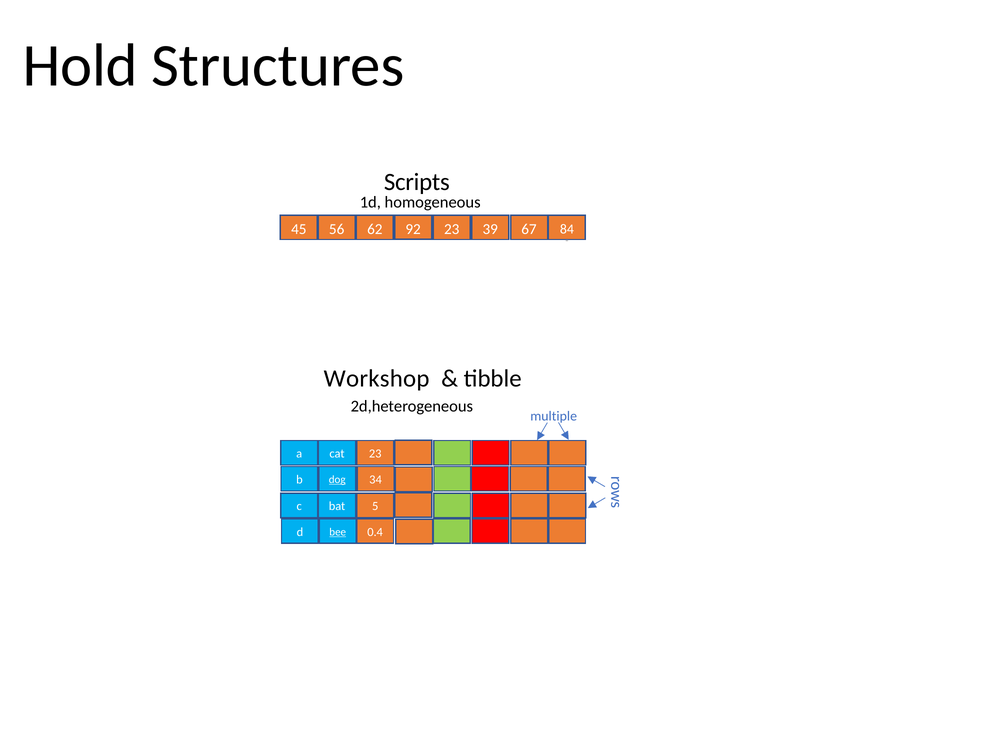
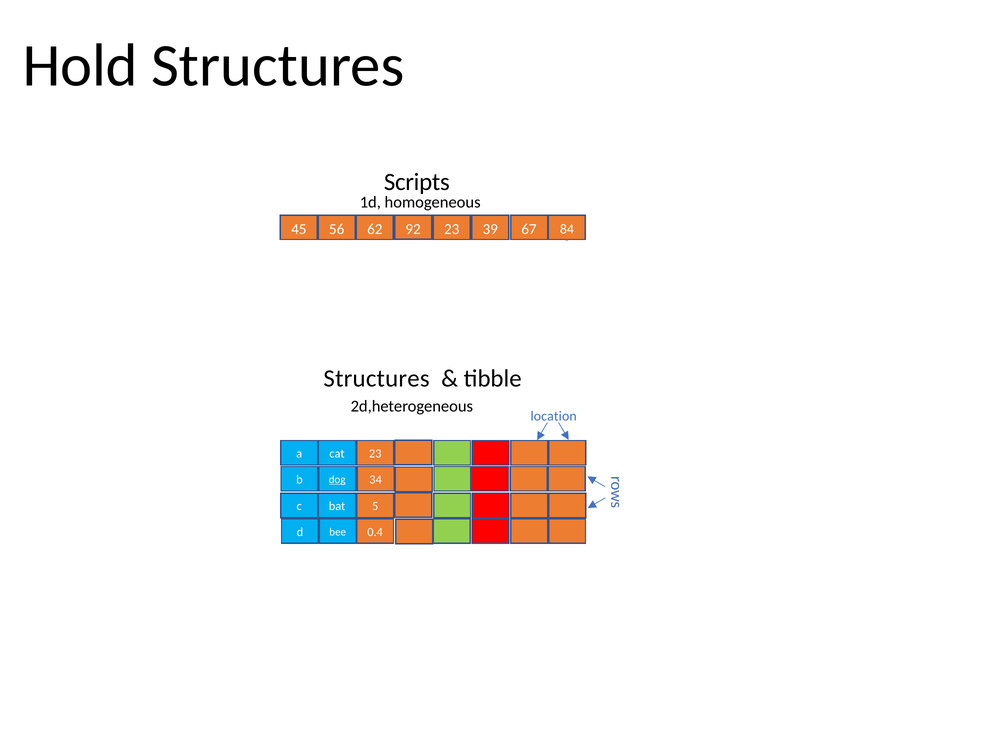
Workshop: Workshop -> Structures (377, 378)
multiple: multiple -> location (554, 416)
bee underline: present -> none (338, 532)
